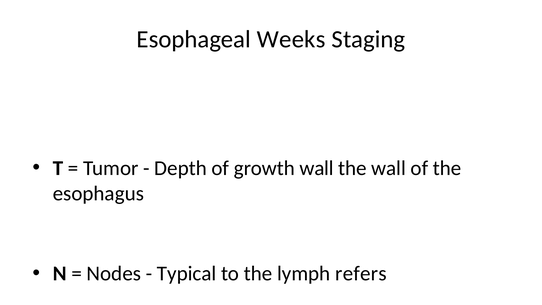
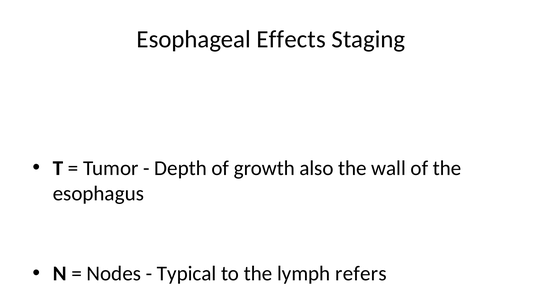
Weeks: Weeks -> Effects (291, 39)
growth wall: wall -> also (317, 168)
